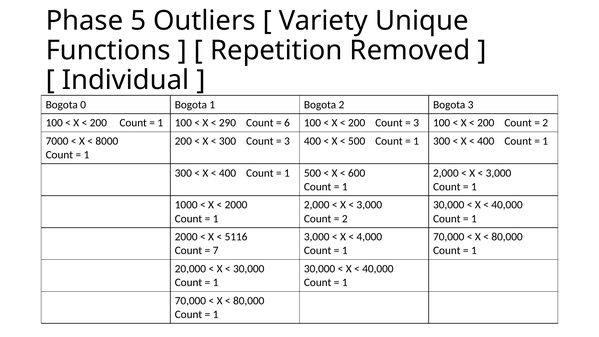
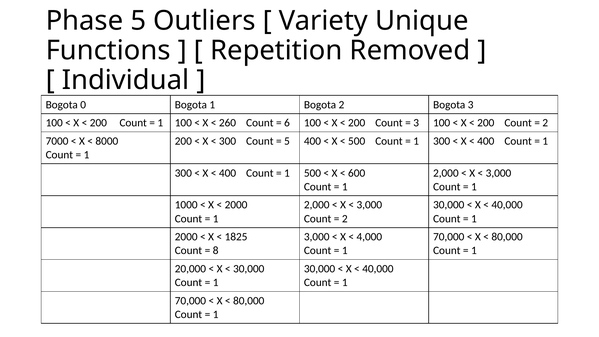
290: 290 -> 260 (227, 123)
3: 3 -> 5 (287, 141)
5116: 5116 -> 1825 (236, 237)
7: 7 -> 8 (216, 251)
